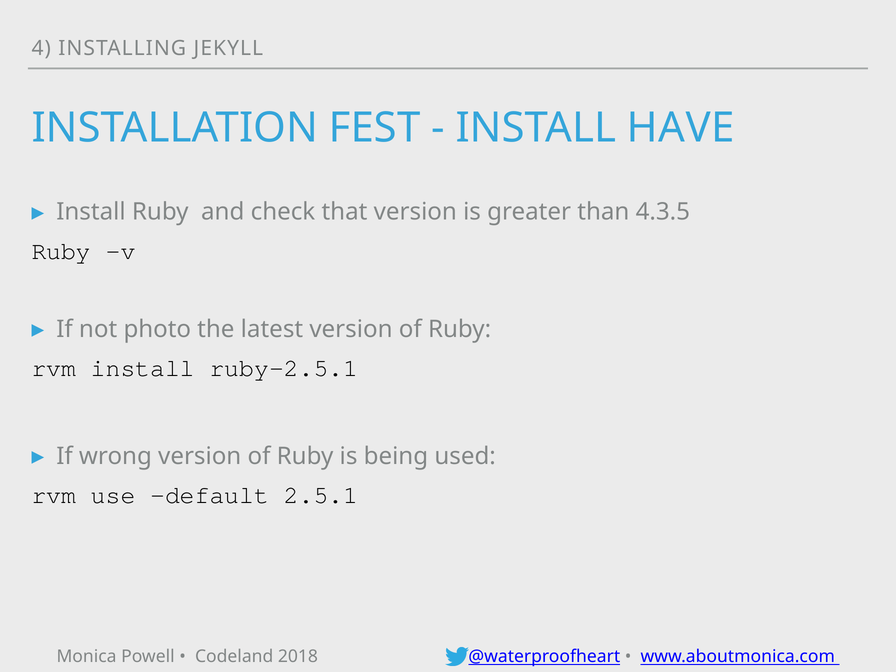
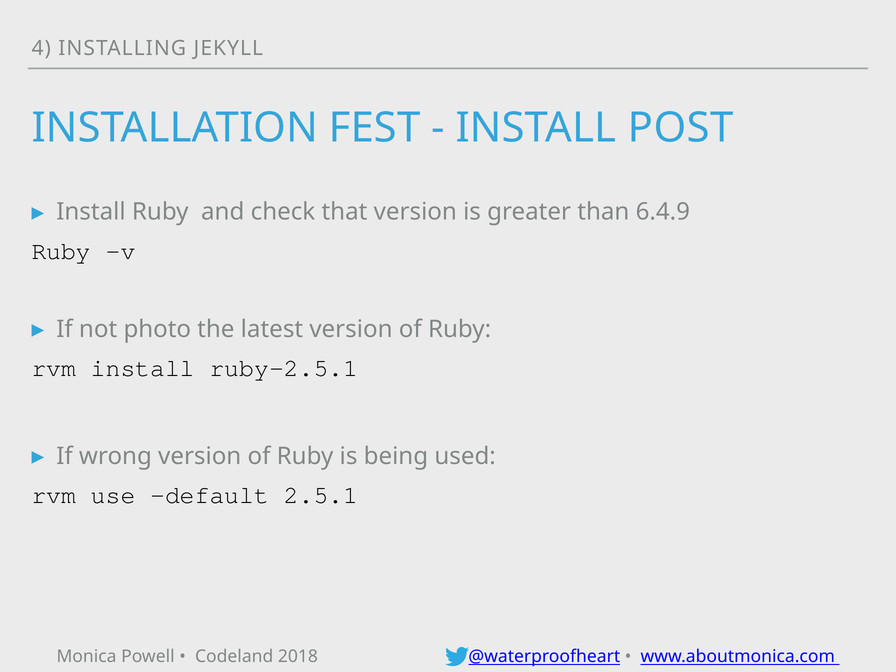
HAVE: HAVE -> POST (681, 128)
4.3.5: 4.3.5 -> 6.4.9 (663, 212)
